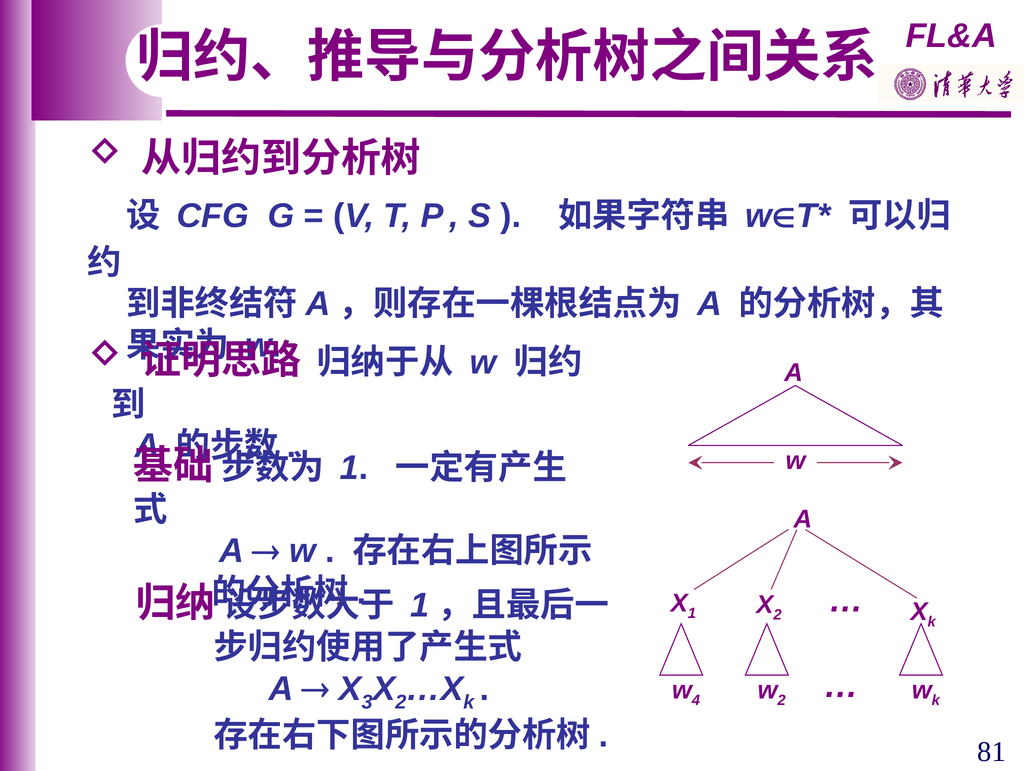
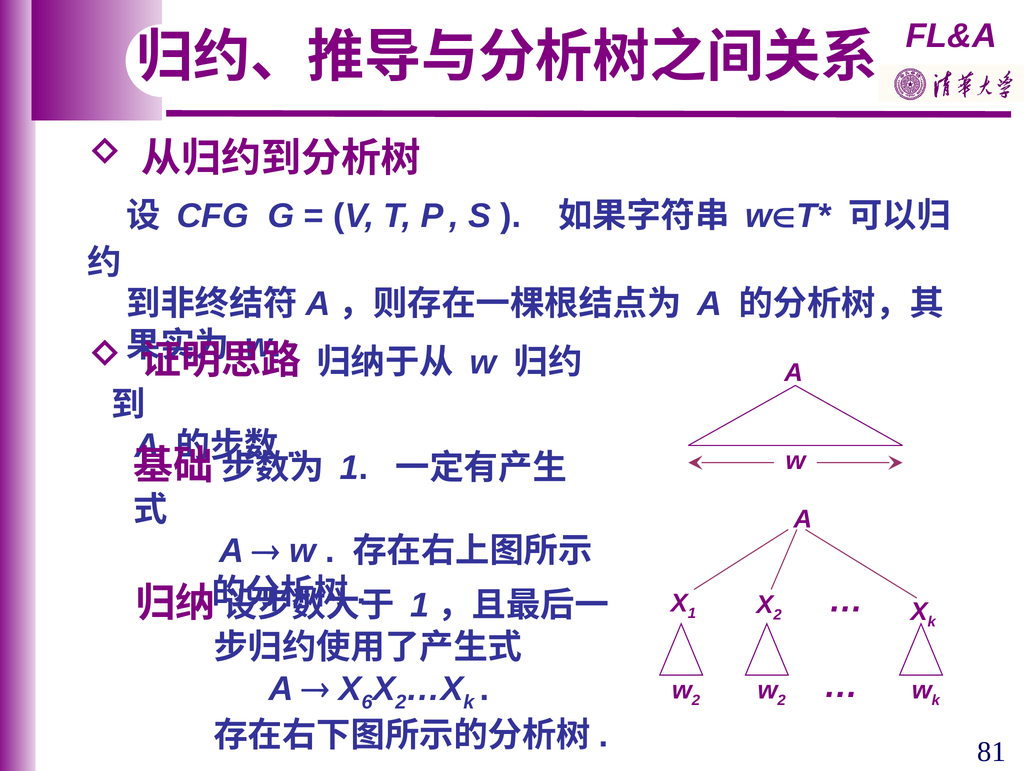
3: 3 -> 6 (367, 702)
4: 4 -> 2 (696, 700)
